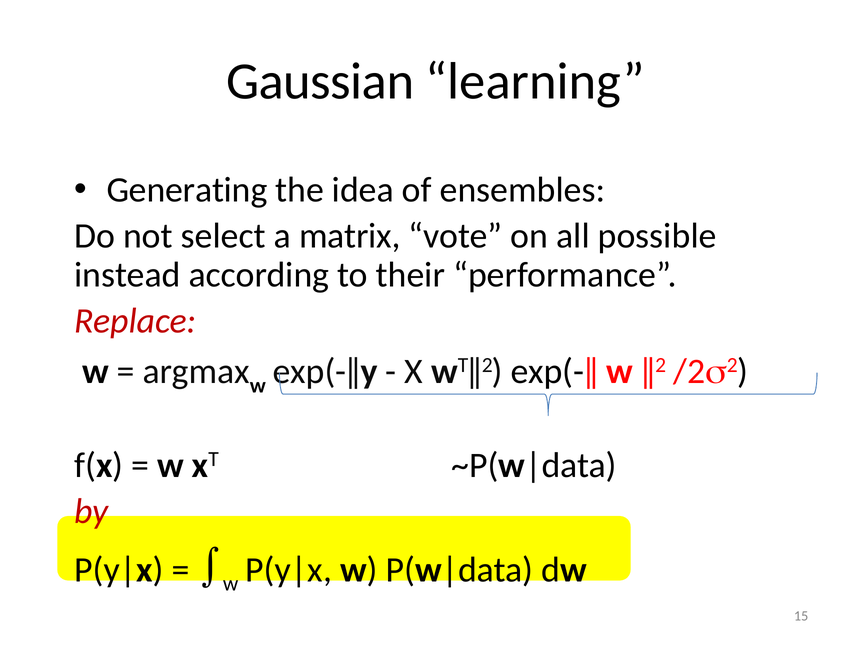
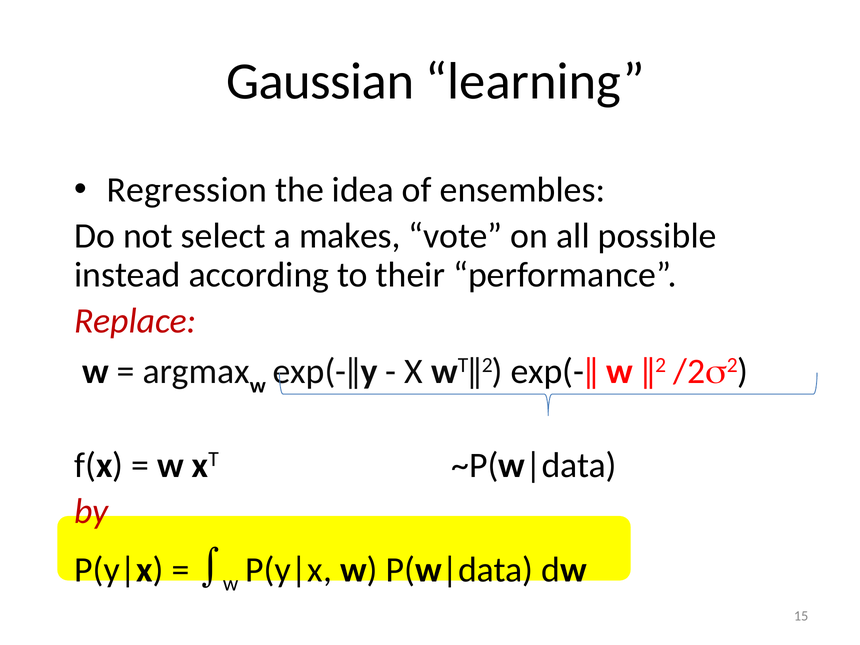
Generating: Generating -> Regression (187, 190)
matrix: matrix -> makes (350, 236)
